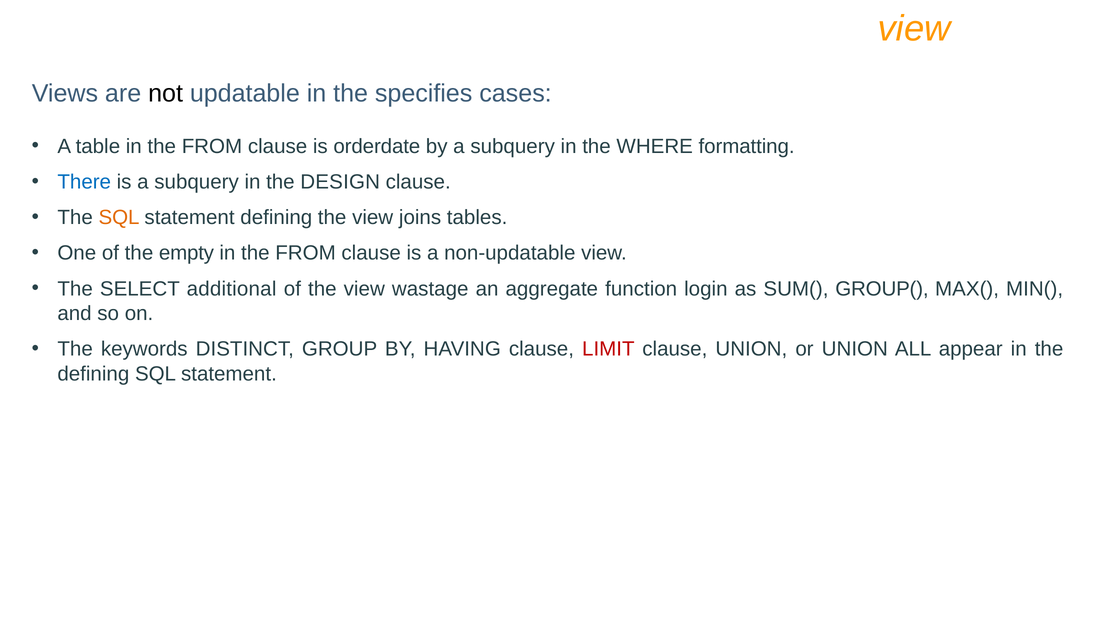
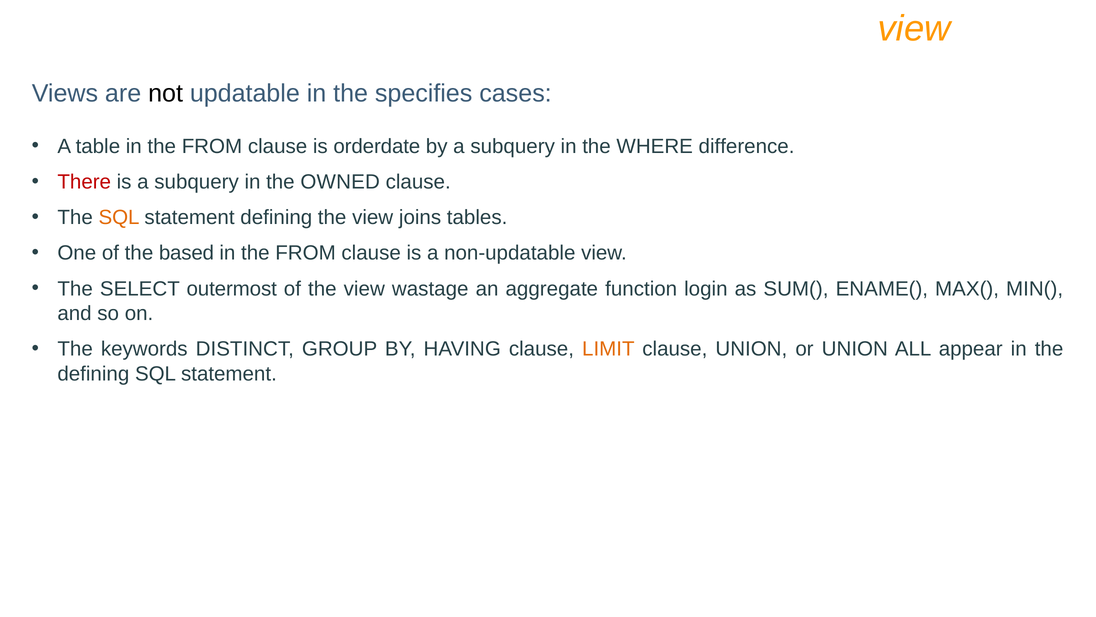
formatting: formatting -> difference (747, 146)
There colour: blue -> red (84, 182)
DESIGN: DESIGN -> OWNED (340, 182)
empty: empty -> based (186, 253)
additional: additional -> outermost (232, 289)
GROUP(: GROUP( -> ENAME( (882, 289)
LIMIT colour: red -> orange (608, 349)
